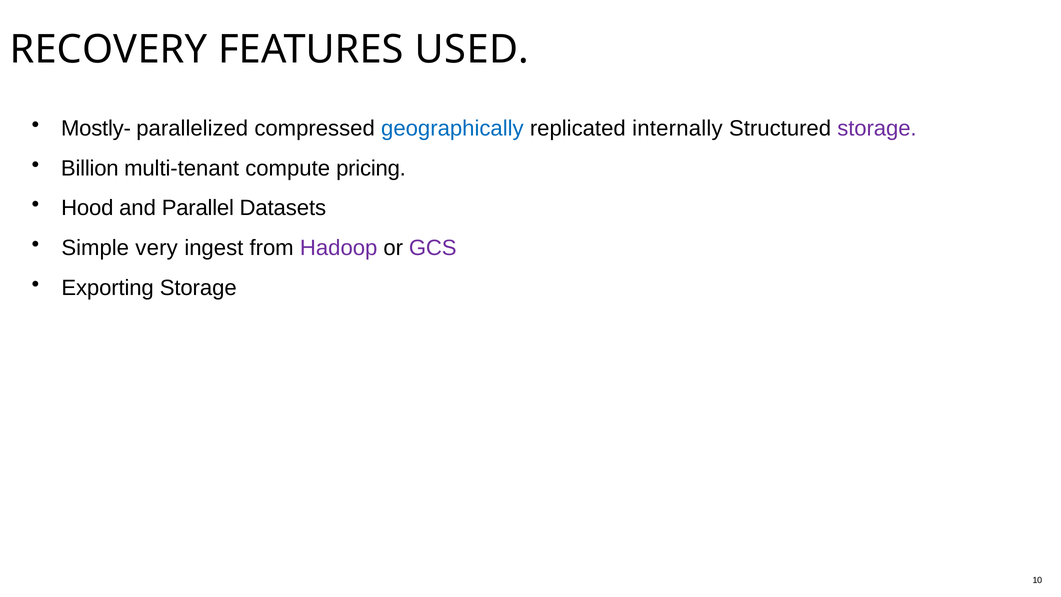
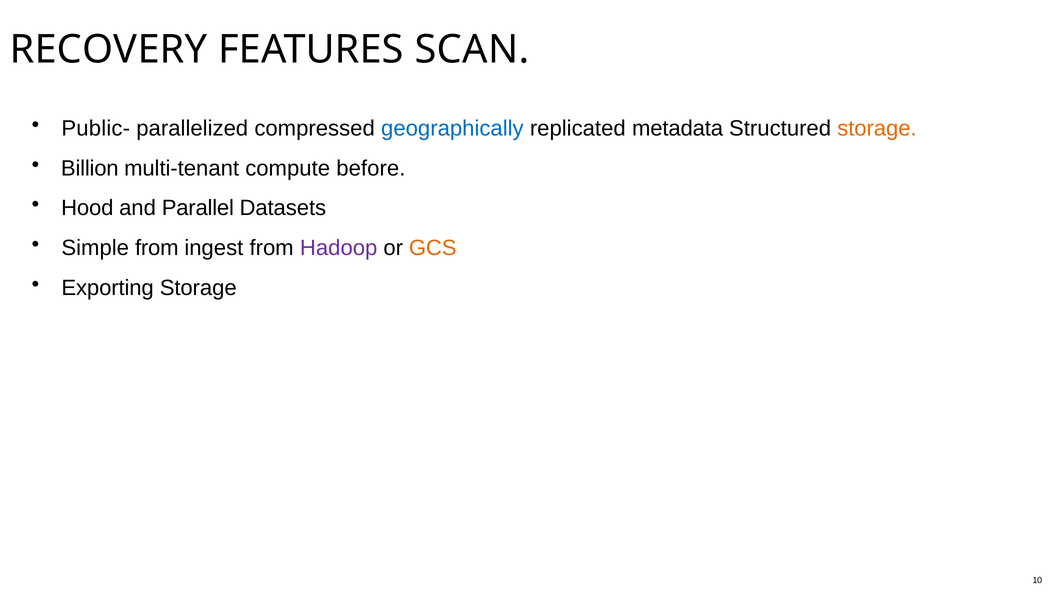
USED: USED -> SCAN (472, 50)
Mostly-: Mostly- -> Public- (96, 129)
internally: internally -> metadata (678, 129)
storage colour: purple -> orange (877, 129)
pricing: pricing -> before (371, 168)
Simple very: very -> from (157, 248)
GCS colour: purple -> orange (433, 248)
